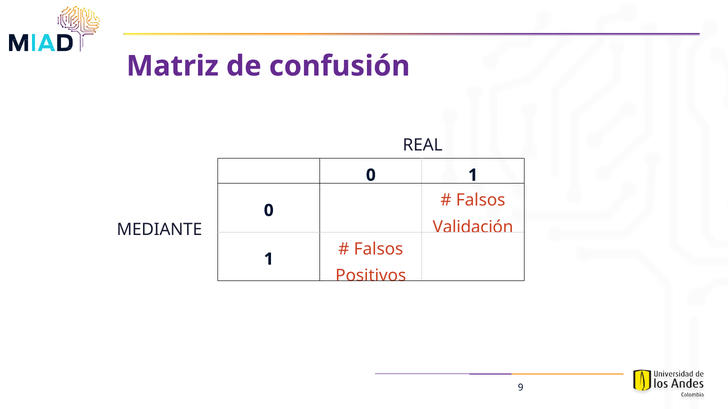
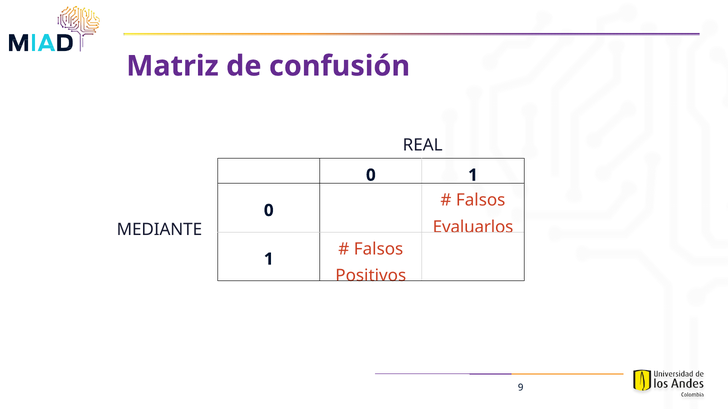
Validación: Validación -> Evaluarlos (473, 227)
